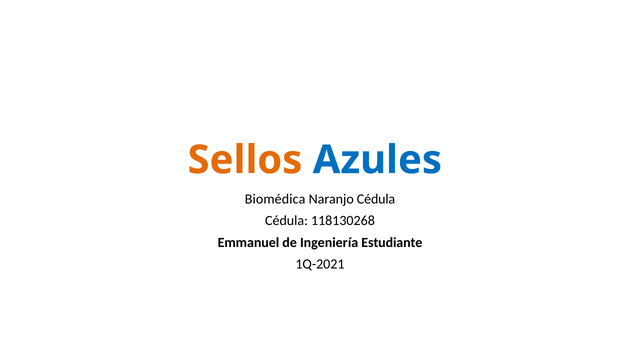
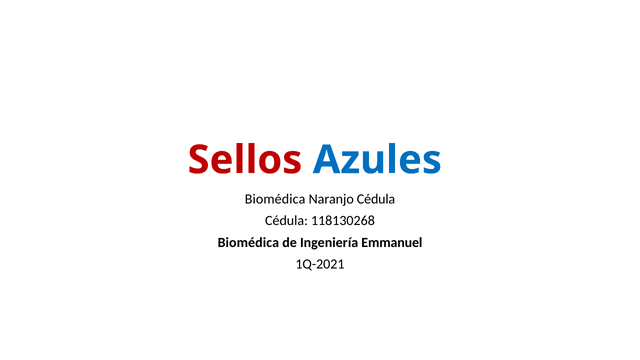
Sellos colour: orange -> red (245, 160)
Emmanuel: Emmanuel -> Biomédica (248, 243)
Estudiante: Estudiante -> Emmanuel (392, 243)
